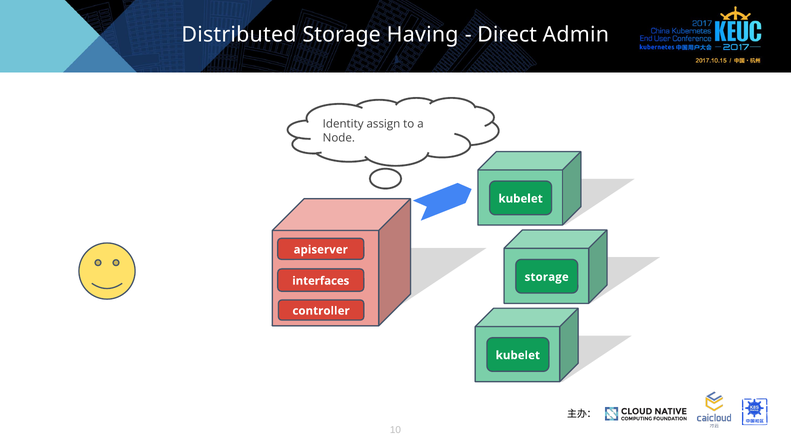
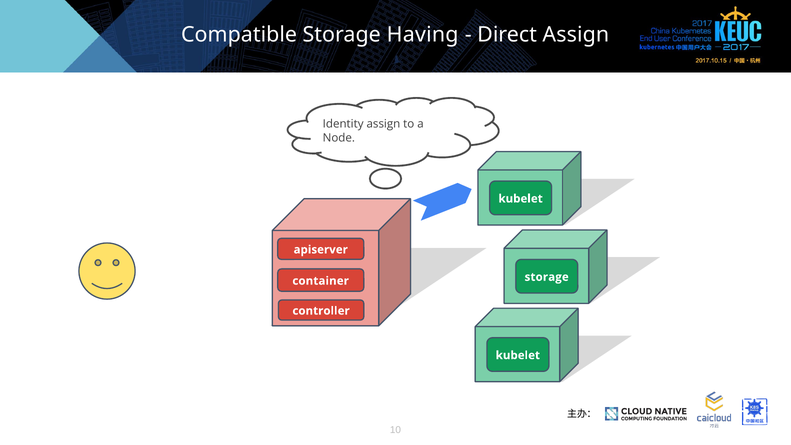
Distributed: Distributed -> Compatible (239, 35)
Direct Admin: Admin -> Assign (576, 35)
interfaces: interfaces -> container (321, 281)
